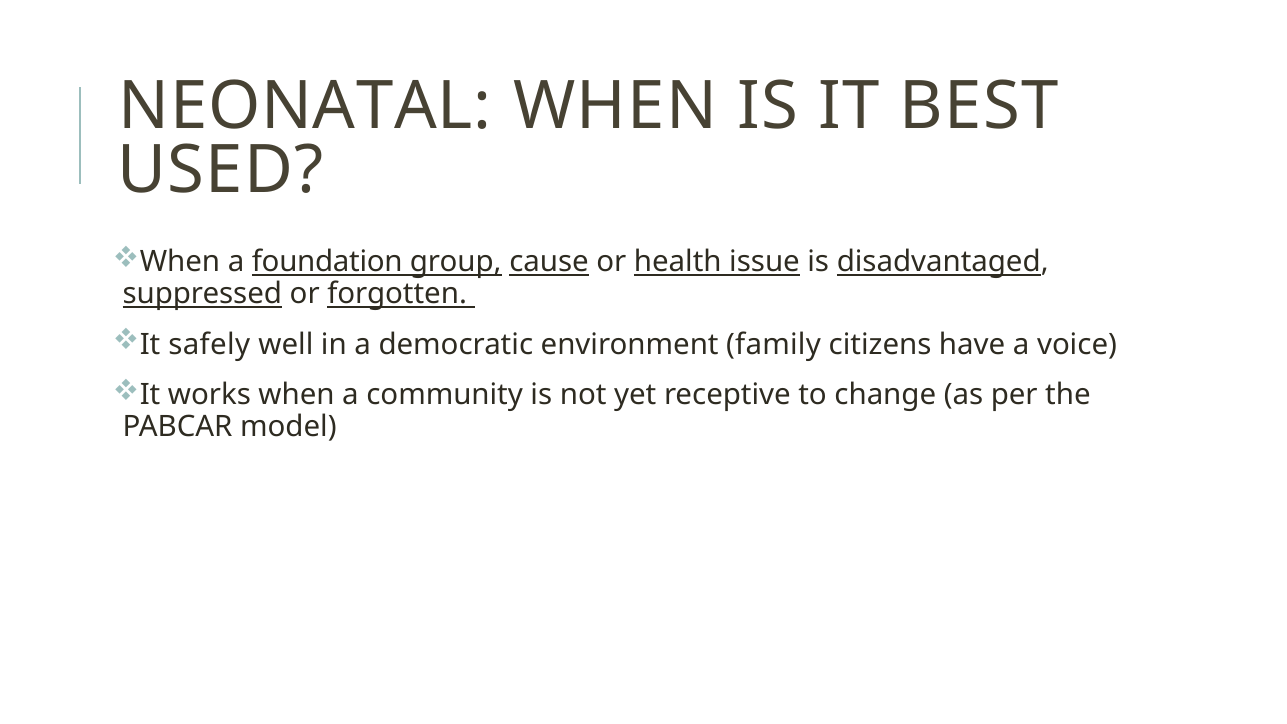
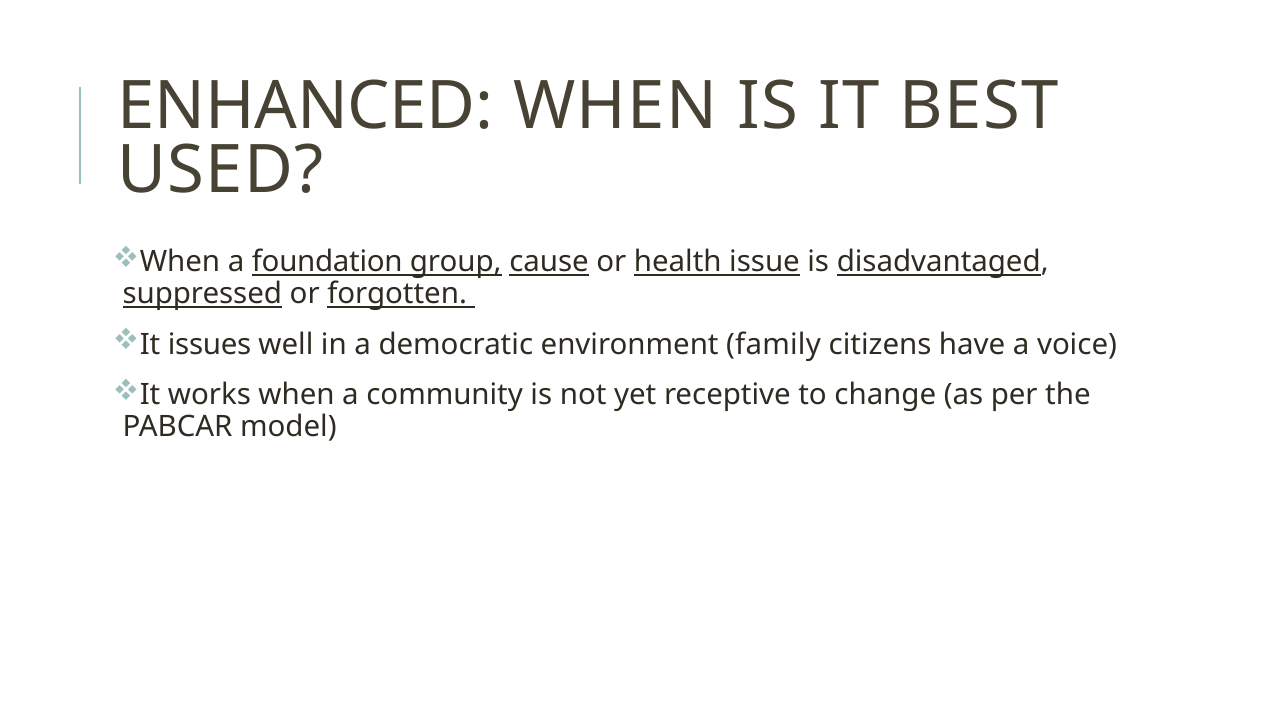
NEONATAL: NEONATAL -> ENHANCED (306, 106)
safely: safely -> issues (210, 344)
